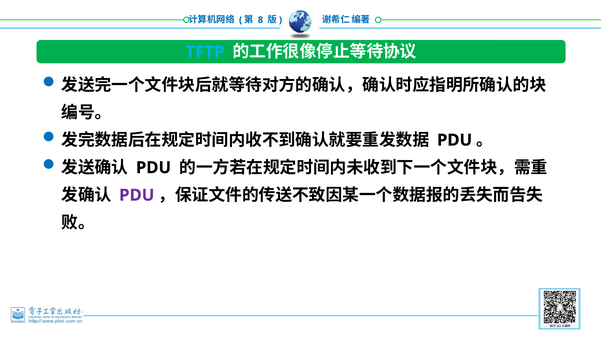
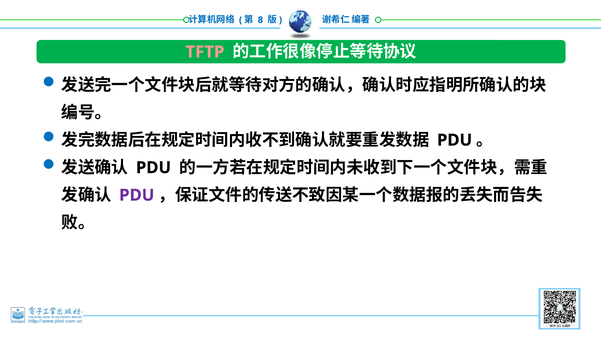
TFTP colour: light blue -> pink (205, 52)
